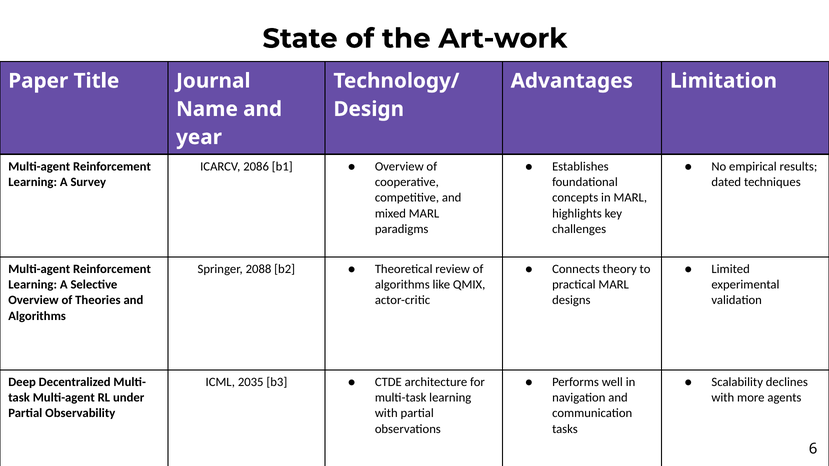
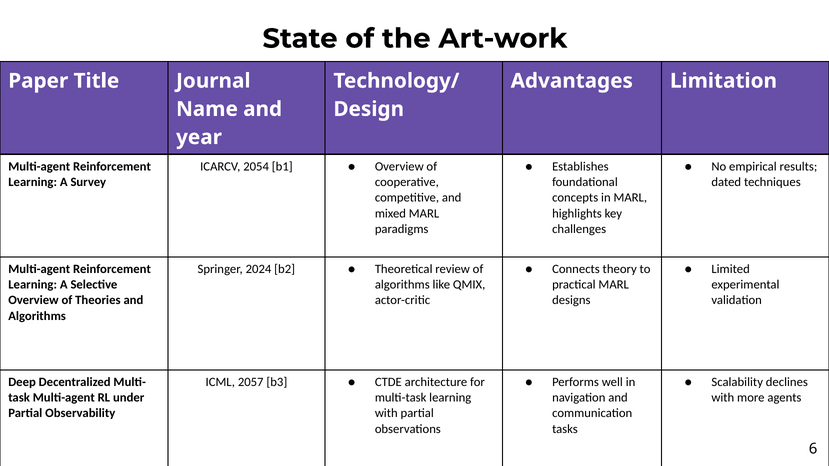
2086: 2086 -> 2054 (256, 167)
2088: 2088 -> 2024 (258, 269)
2035: 2035 -> 2057 (251, 382)
